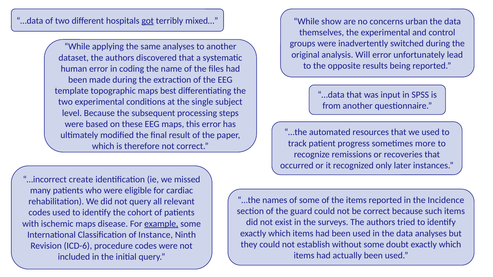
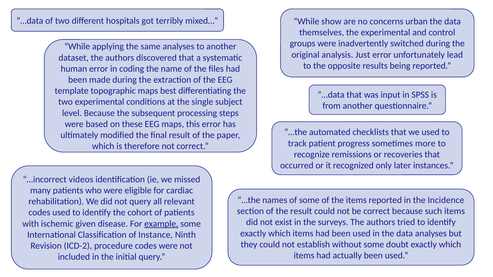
got underline: present -> none (148, 21)
Will: Will -> Just (363, 55)
resources: resources -> checklists (371, 132)
create: create -> videos (81, 180)
the guard: guard -> result (301, 211)
ischemic maps: maps -> given (86, 224)
ICD-6: ICD-6 -> ICD-2 (78, 246)
